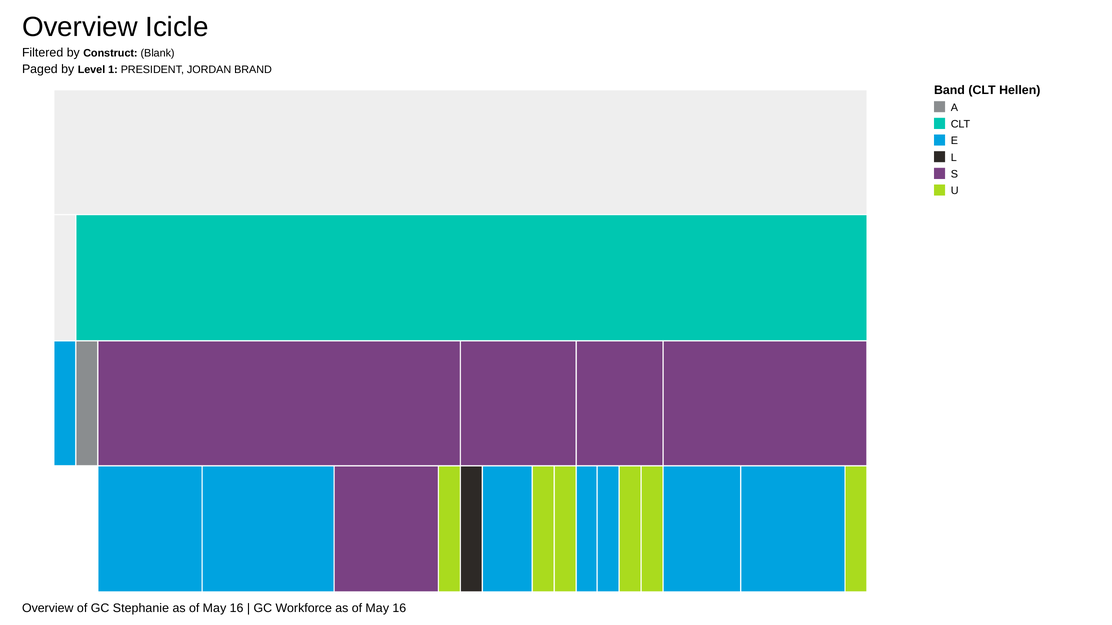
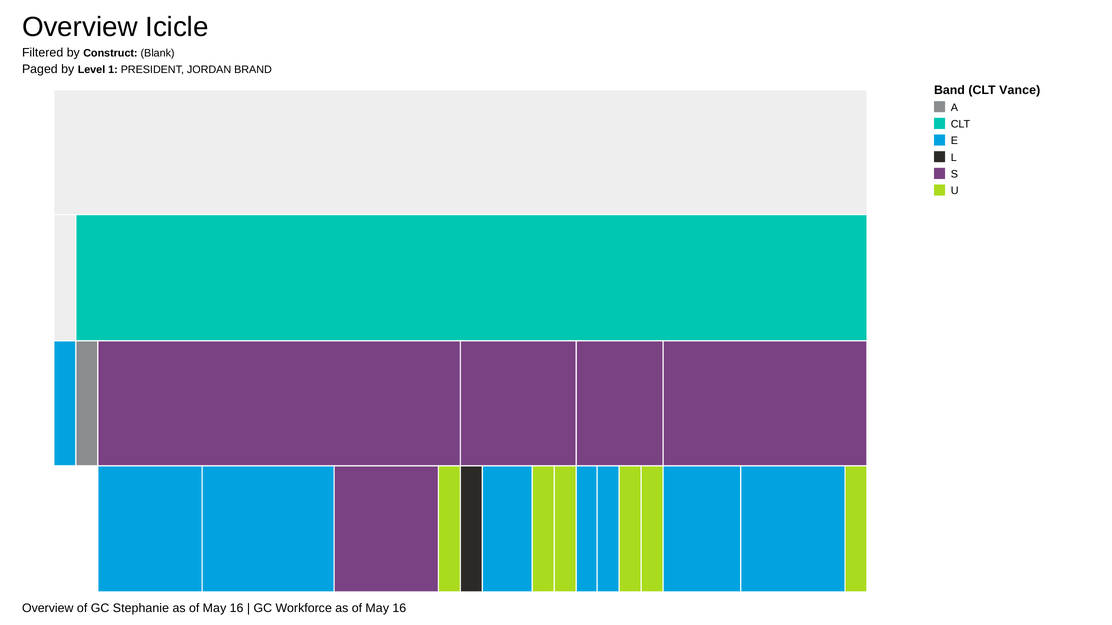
Hellen: Hellen -> Vance (1020, 90)
